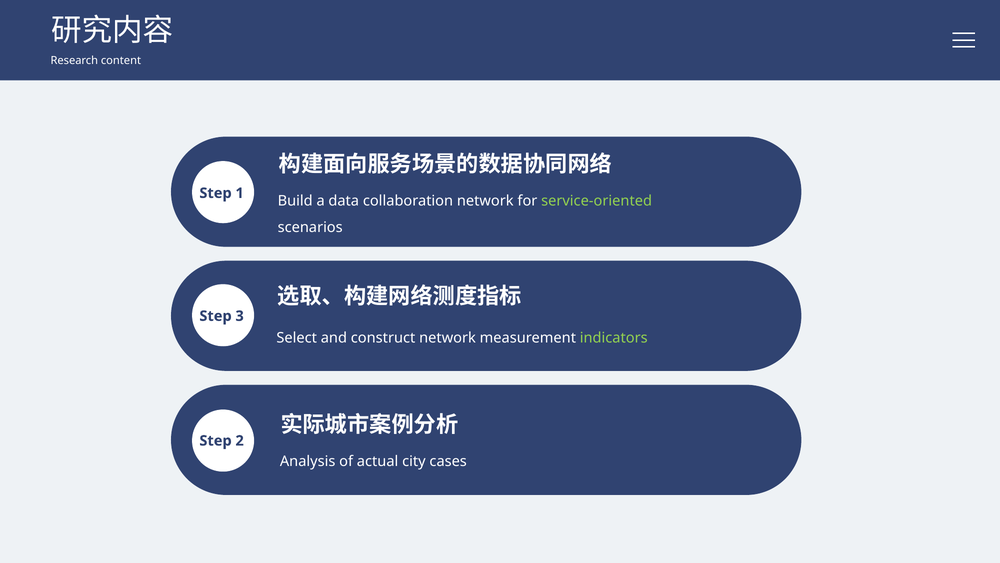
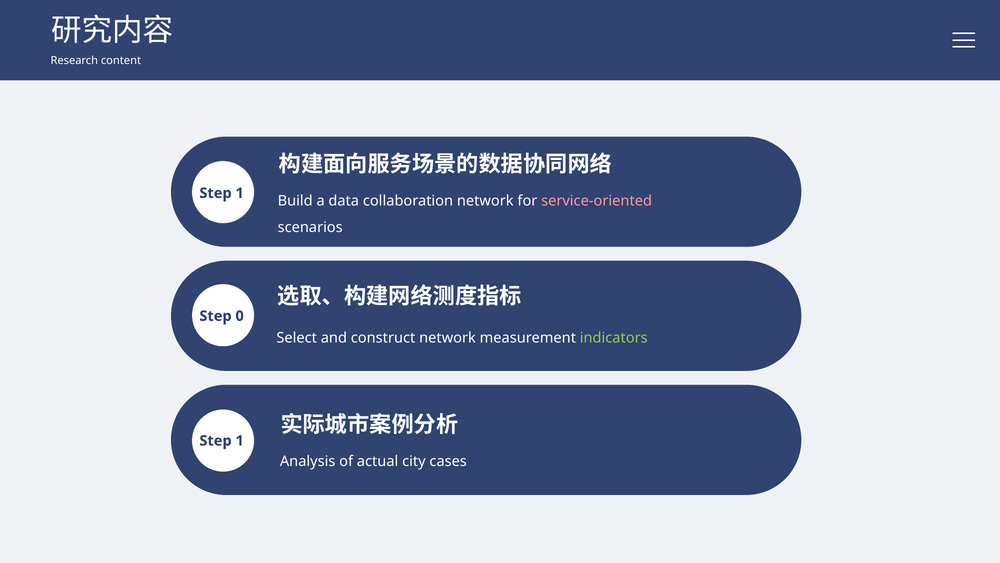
service-oriented colour: light green -> pink (597, 201)
3: 3 -> 0 (240, 316)
2: 2 -> 1 (240, 440)
